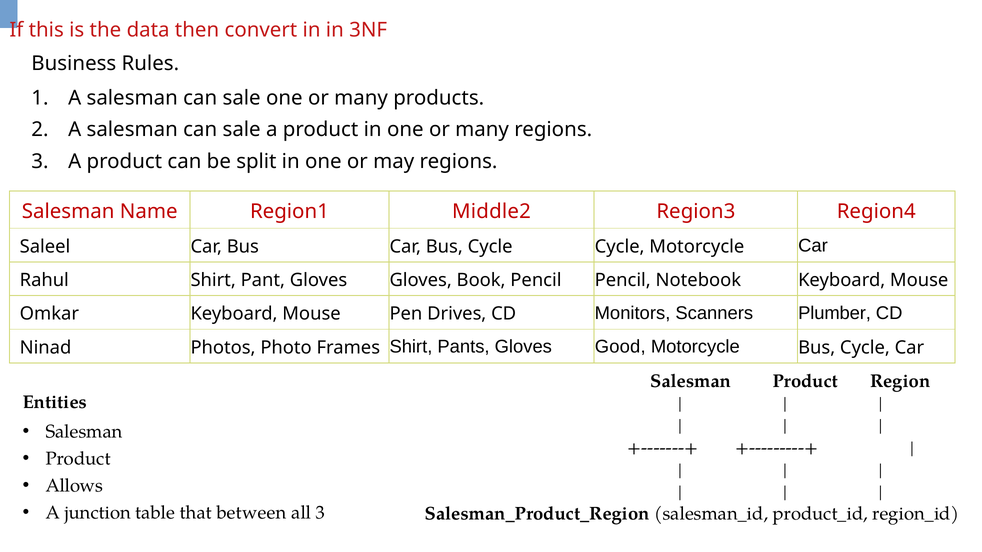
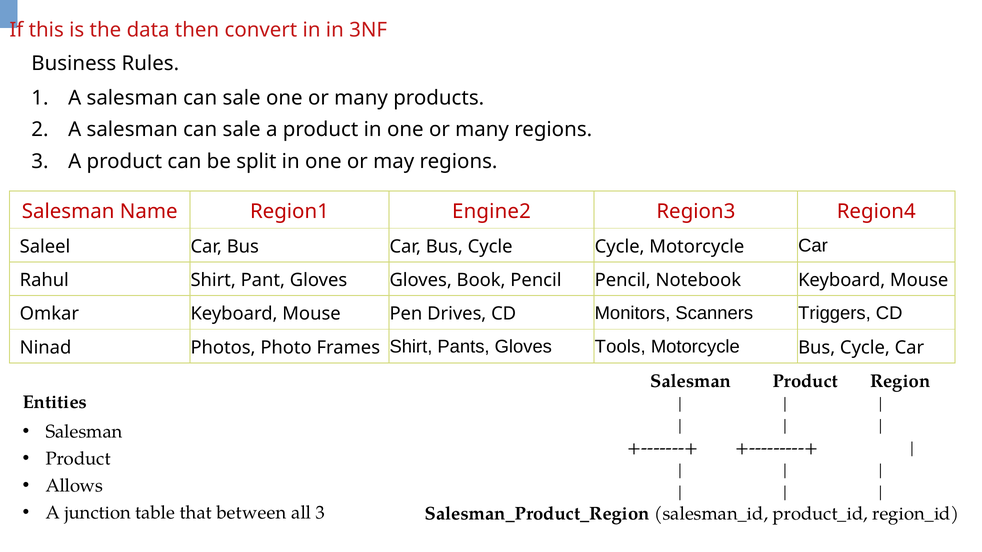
Middle2: Middle2 -> Engine2 (492, 211)
Plumber: Plumber -> Triggers (834, 313)
Good: Good -> Tools (620, 347)
